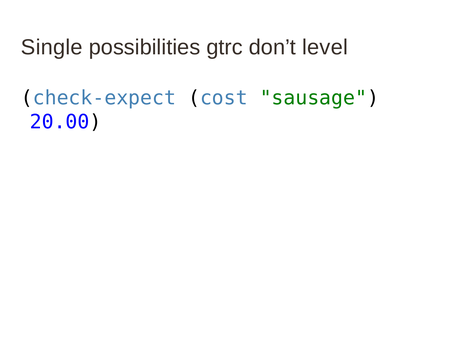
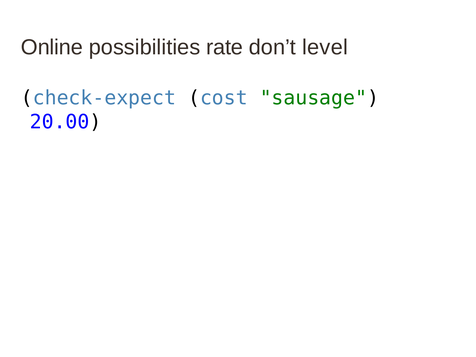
Single: Single -> Online (52, 47)
gtrc: gtrc -> rate (225, 47)
